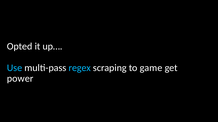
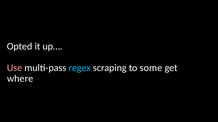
Use colour: light blue -> pink (14, 68)
game: game -> some (151, 68)
power: power -> where (20, 79)
